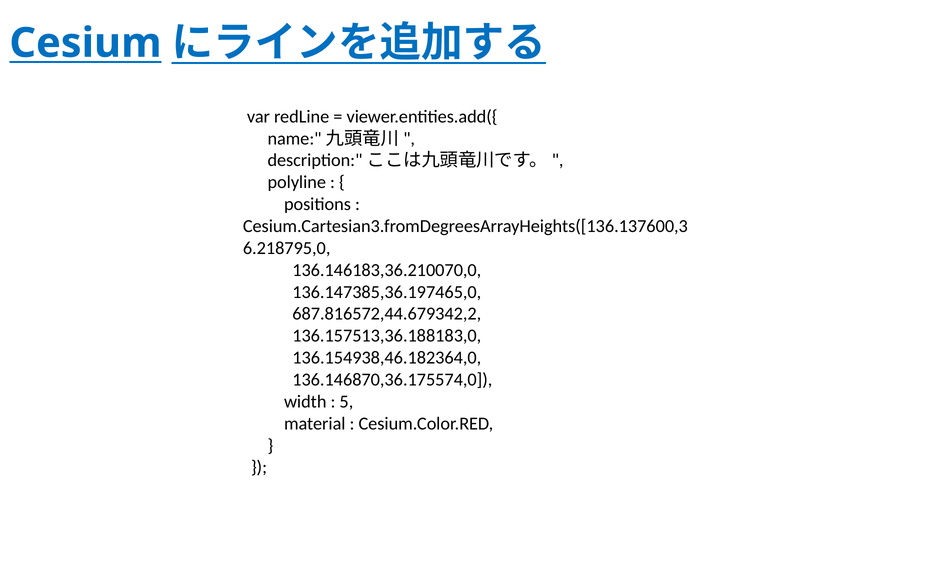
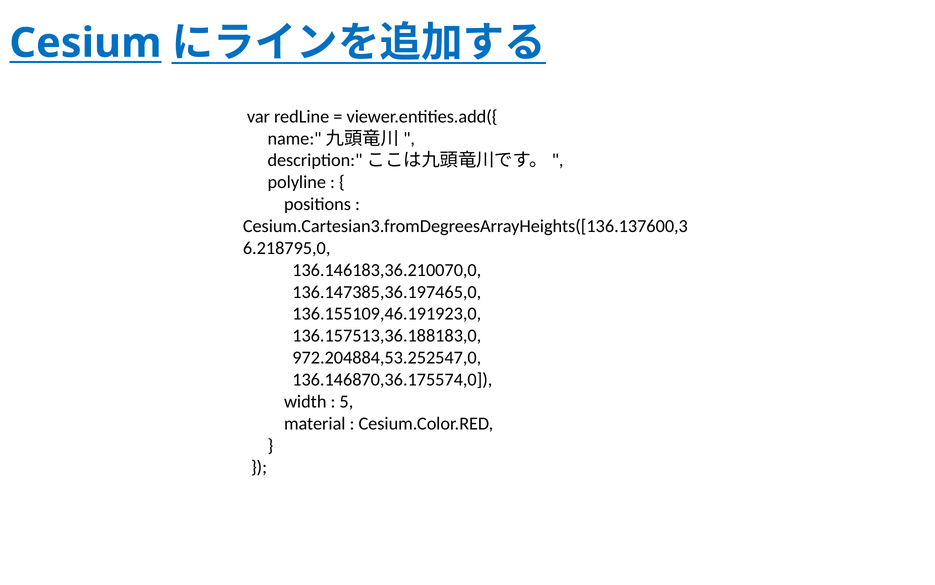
687.816572,44.679342,2: 687.816572,44.679342,2 -> 136.155109,46.191923,0 (387, 314)
136.154938,46.182364,0: 136.154938,46.182364,0 -> 972.204884,53.252547,0 (387, 357)
